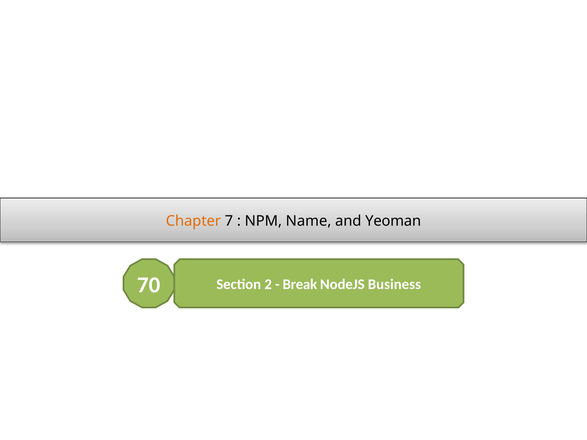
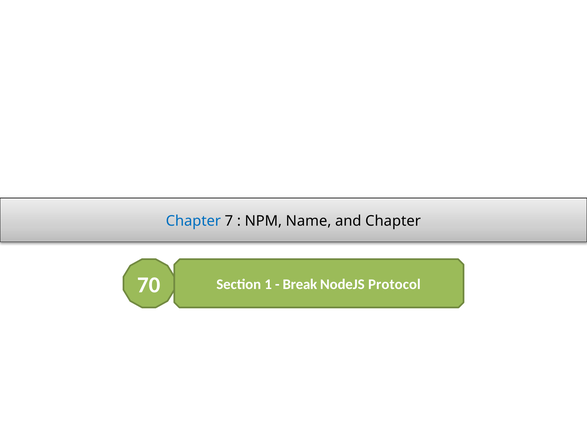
Chapter colour: orange -> blue (193, 221)
and Yeoman: Yeoman -> Chapter (393, 221)
2: 2 -> 1 (268, 285)
Business: Business -> Protocol (394, 285)
